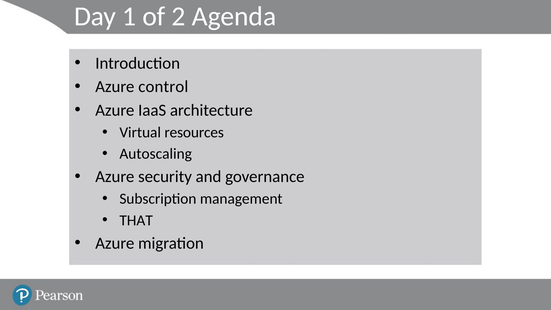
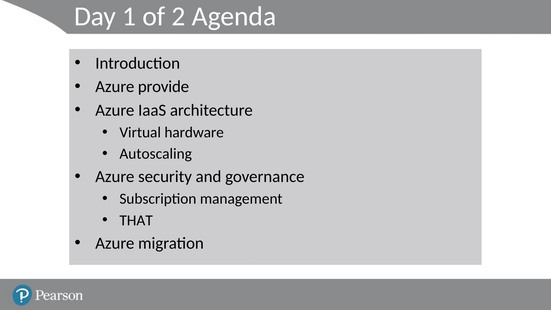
control: control -> provide (163, 87)
resources: resources -> hardware (194, 132)
